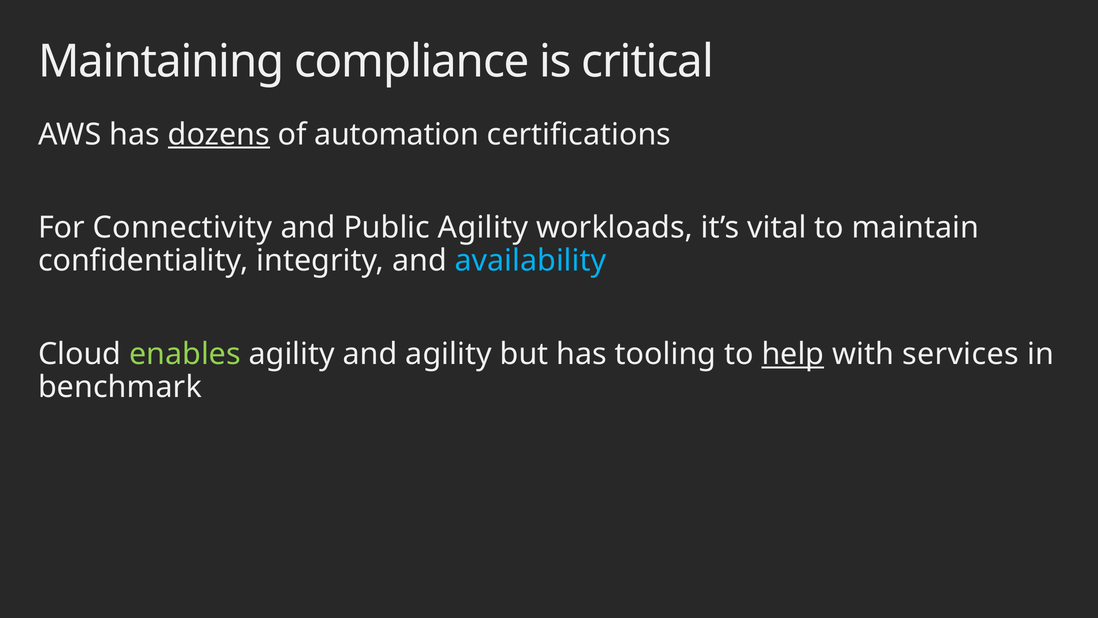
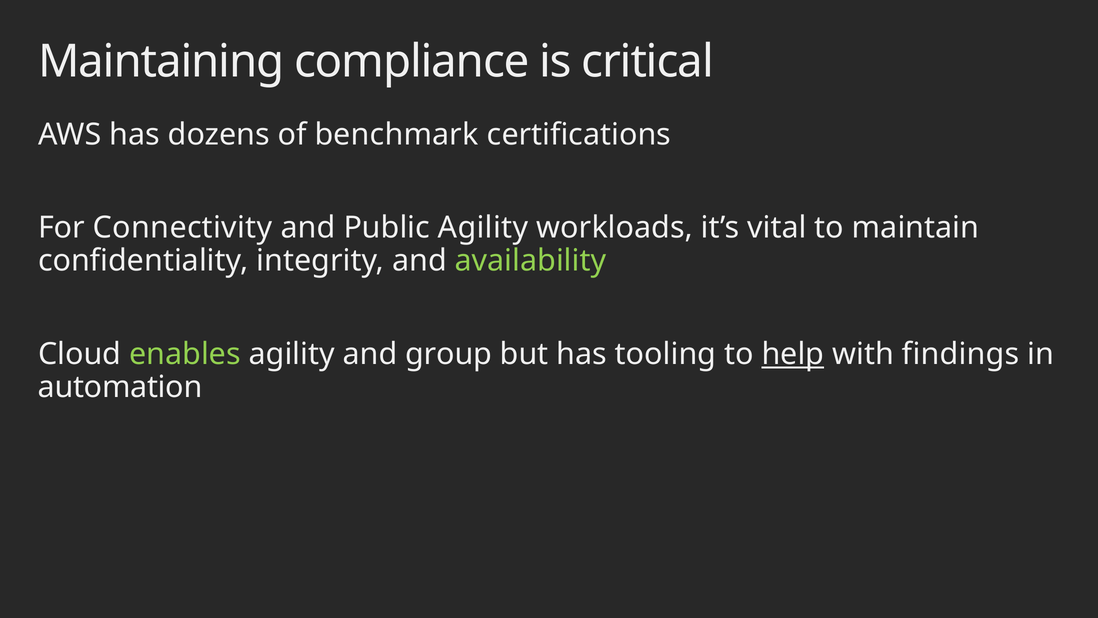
dozens underline: present -> none (219, 134)
automation: automation -> benchmark (397, 134)
availability colour: light blue -> light green (530, 261)
and agility: agility -> group (449, 354)
services: services -> findings (961, 354)
benchmark: benchmark -> automation (120, 387)
